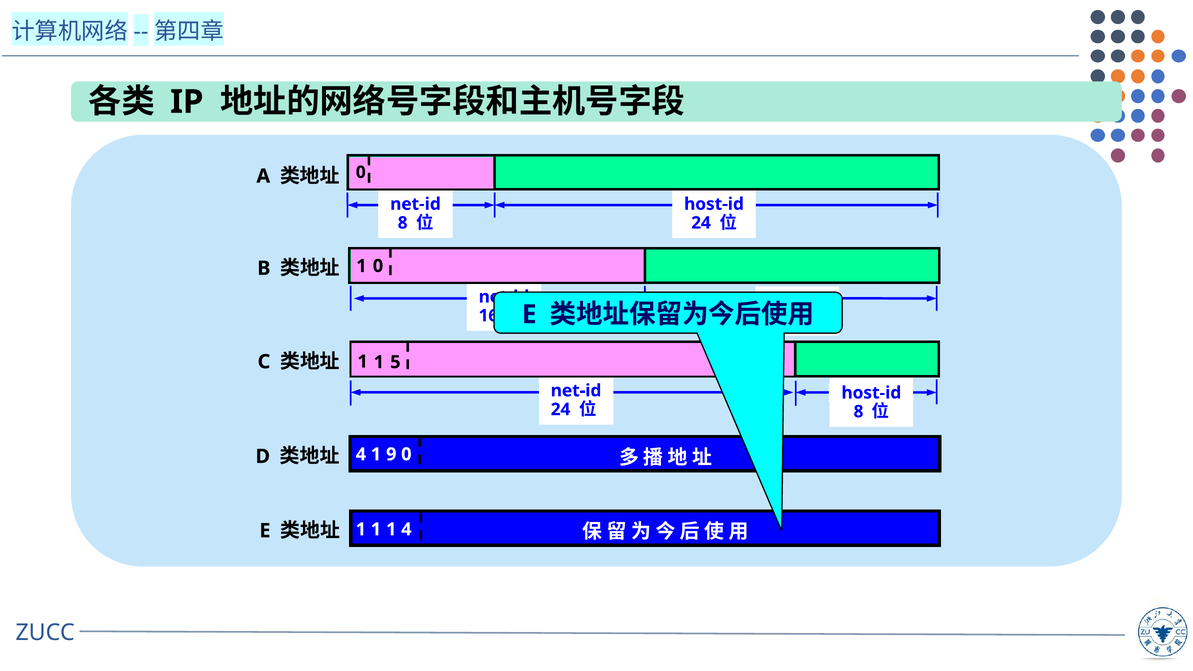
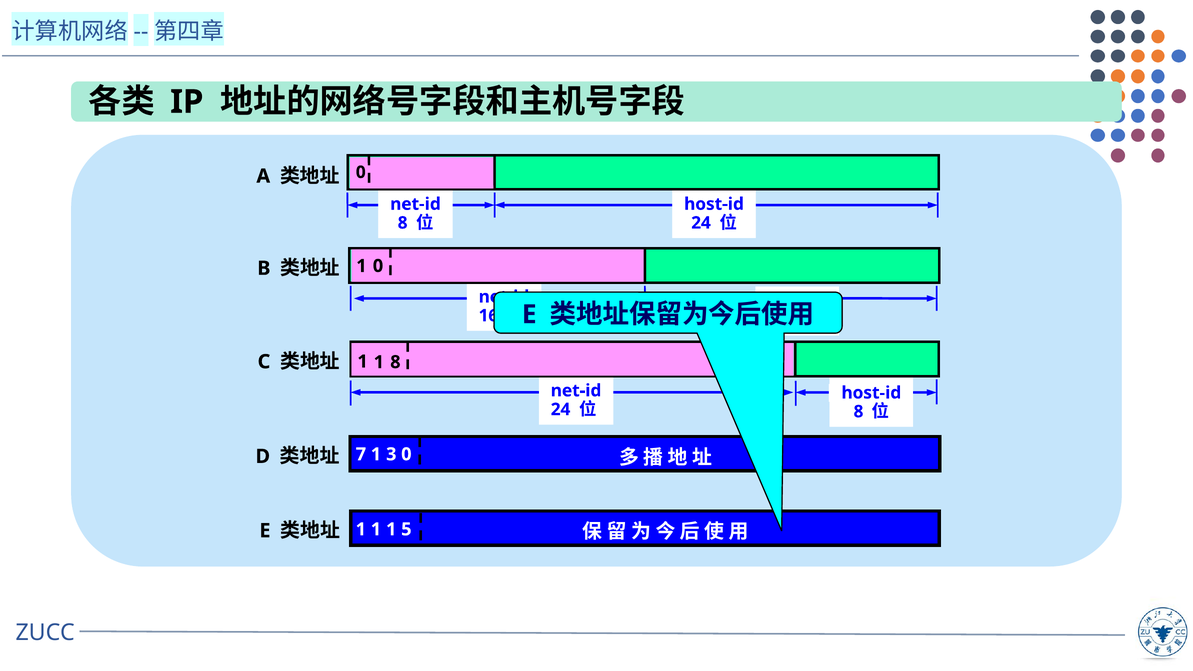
5: 5 -> 8 (395, 362)
4: 4 -> 7 (361, 454)
9: 9 -> 3 (391, 454)
1 4: 4 -> 5 (406, 529)
